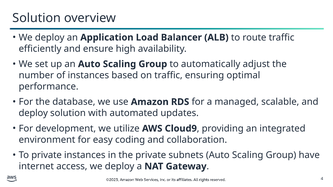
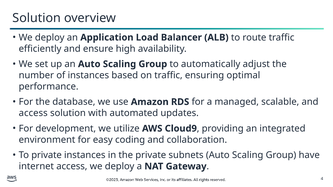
deploy: deploy -> access (33, 113)
